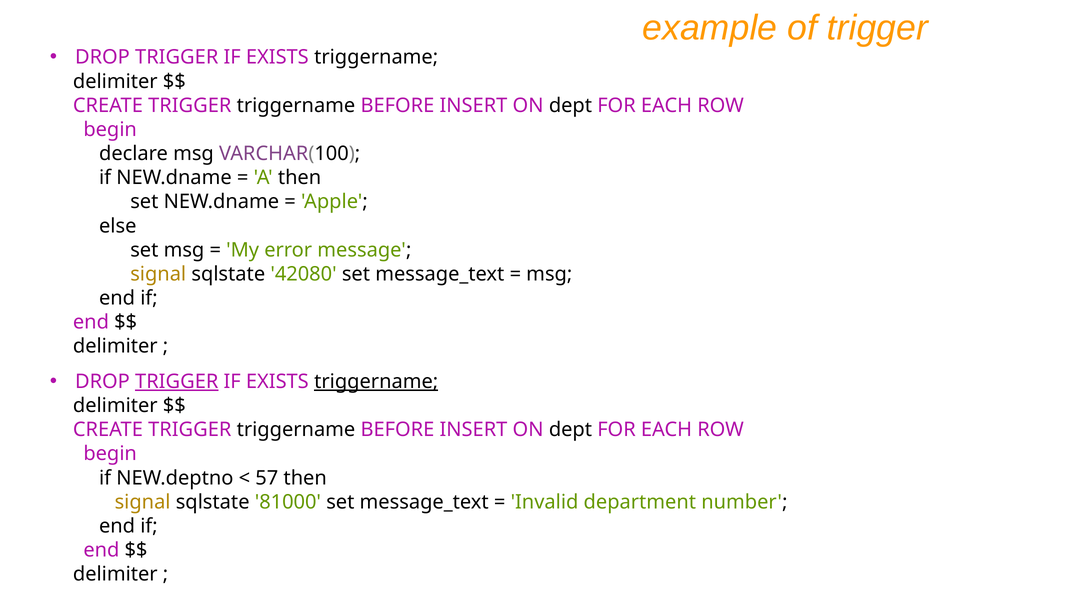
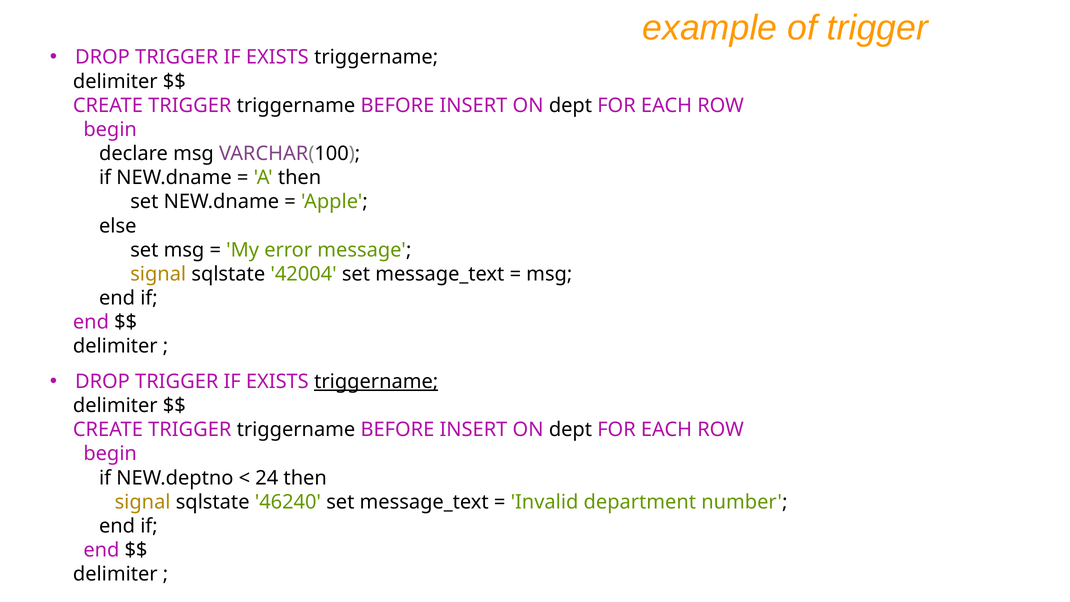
42080: 42080 -> 42004 (304, 274)
TRIGGER underline: present -> none (177, 381)
57: 57 -> 24 (267, 478)
81000: 81000 -> 46240 (288, 502)
